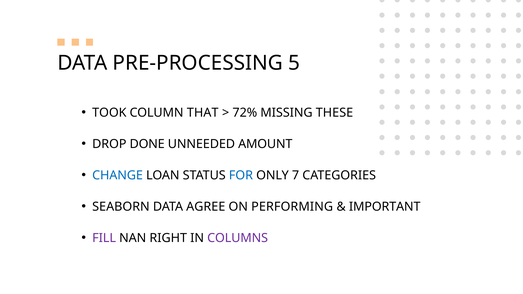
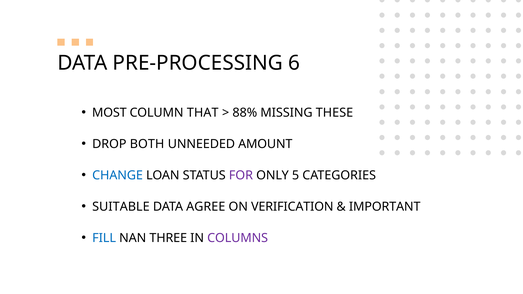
5: 5 -> 6 (294, 63)
TOOK: TOOK -> MOST (109, 113)
72%: 72% -> 88% (245, 113)
DONE: DONE -> BOTH (147, 144)
FOR colour: blue -> purple (241, 175)
7: 7 -> 5 (296, 175)
SEABORN: SEABORN -> SUITABLE (121, 207)
PERFORMING: PERFORMING -> VERIFICATION (292, 207)
FILL colour: purple -> blue (104, 238)
RIGHT: RIGHT -> THREE (168, 238)
